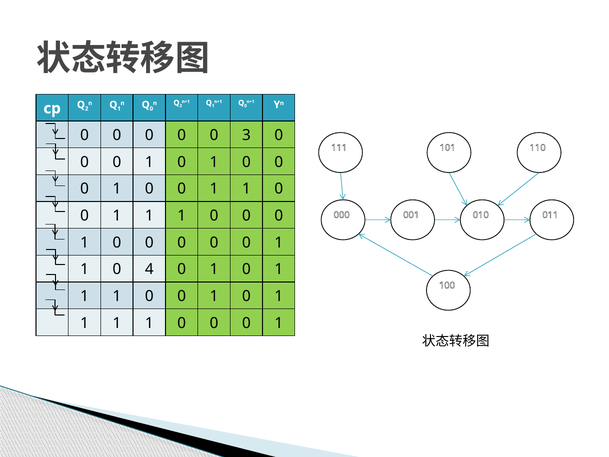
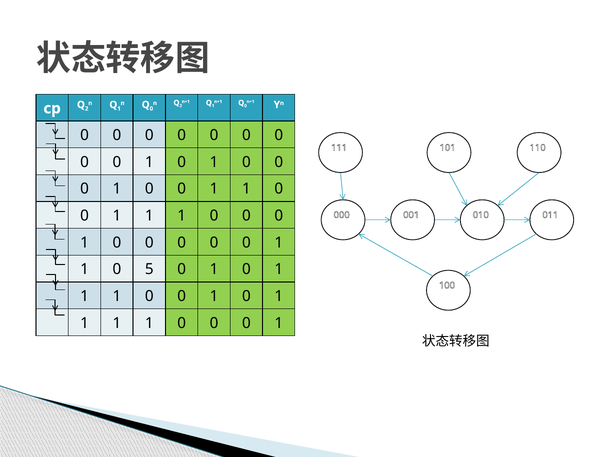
3: 3 -> 0 (246, 135)
4: 4 -> 5 (149, 269)
